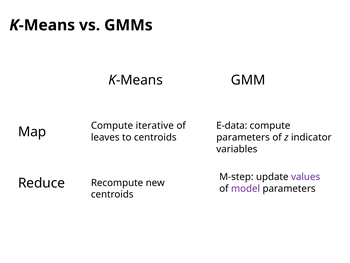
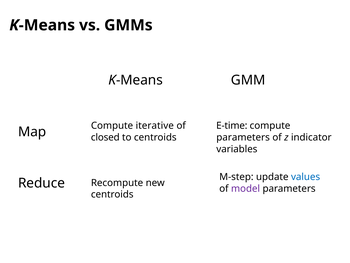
E-data: E-data -> E-time (232, 126)
leaves: leaves -> closed (105, 137)
values colour: purple -> blue (306, 177)
